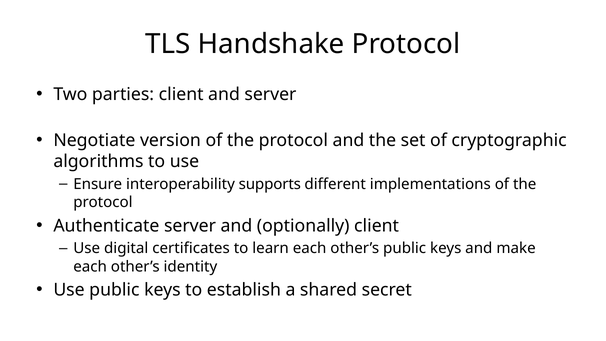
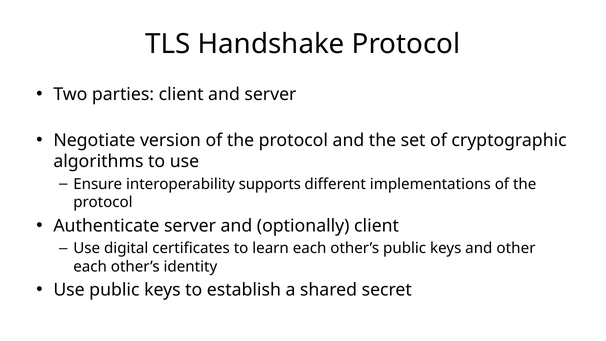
make: make -> other (516, 248)
